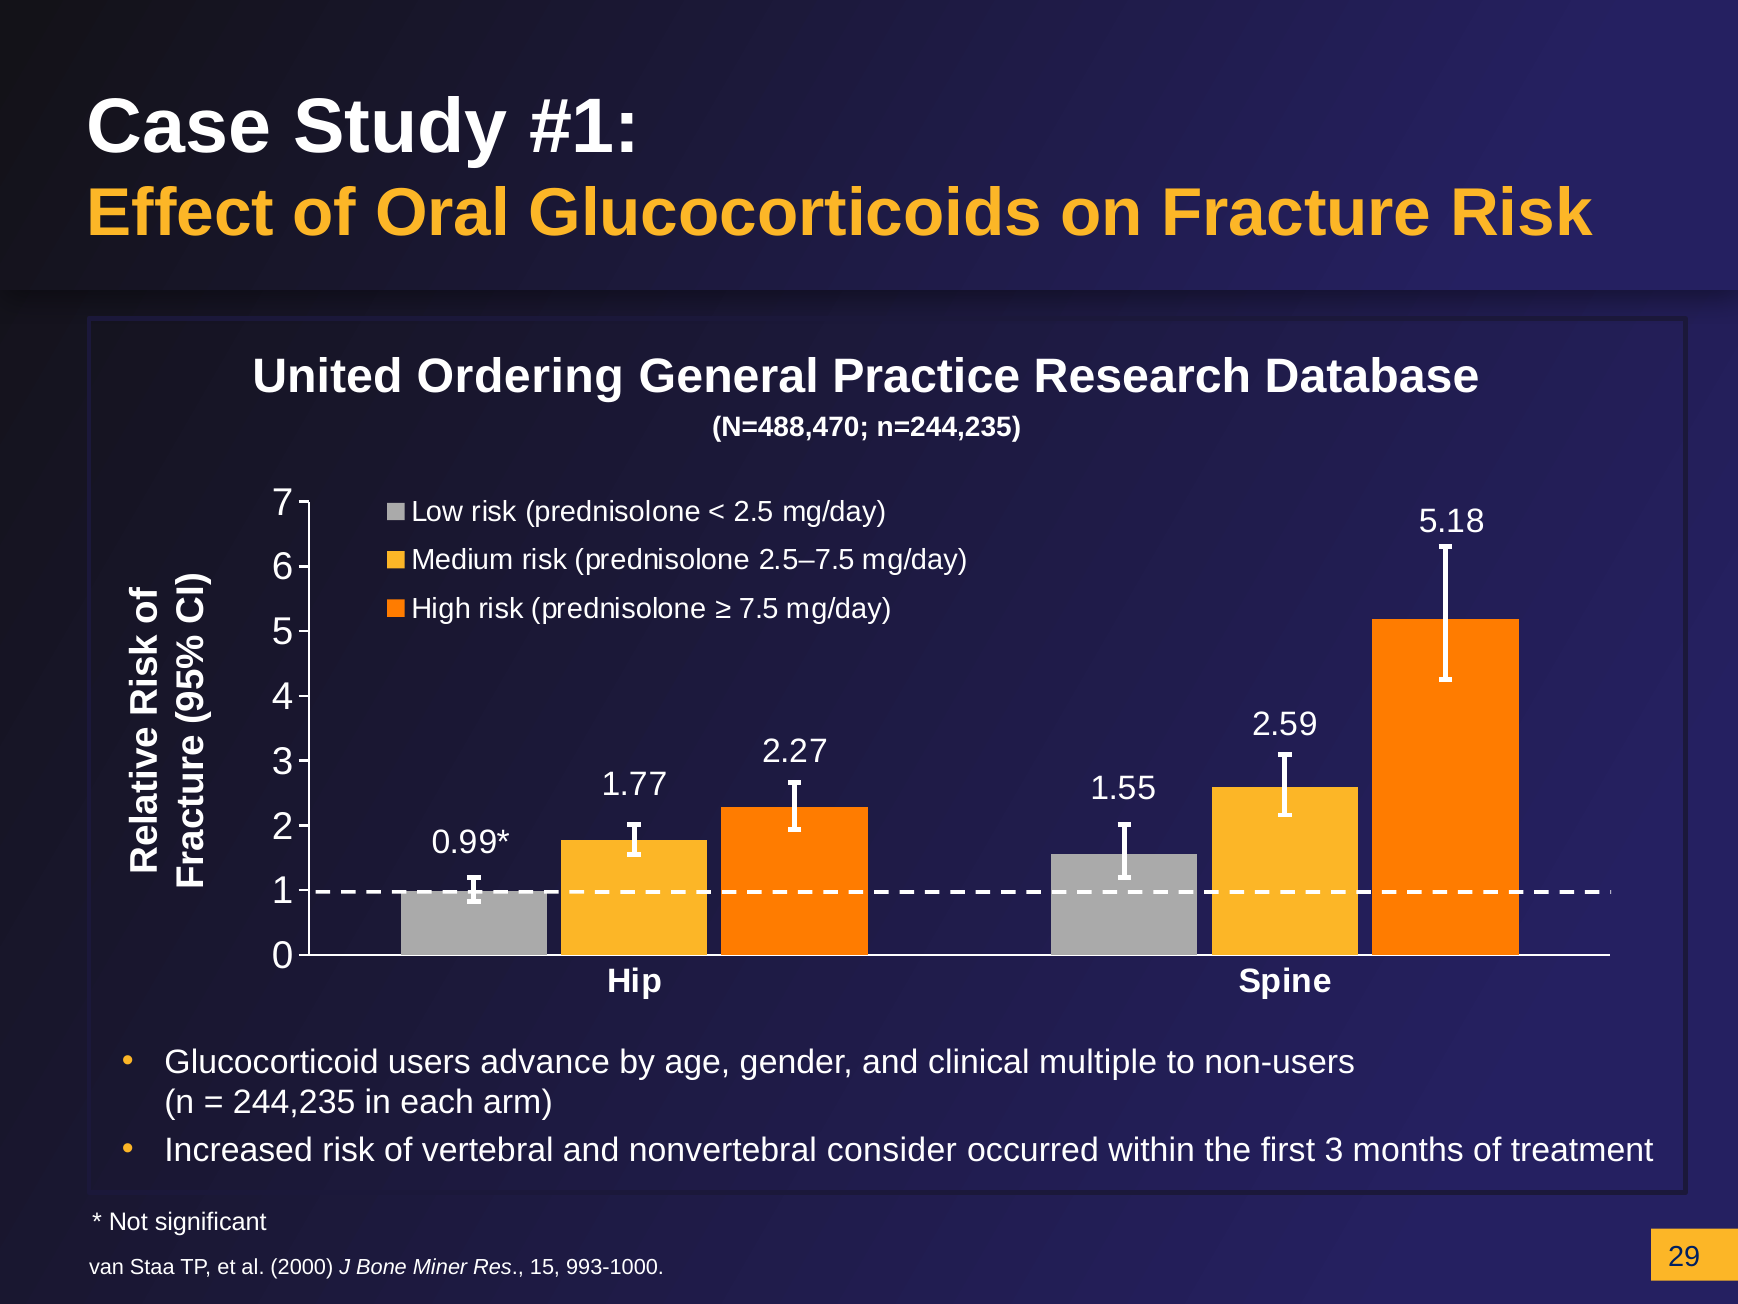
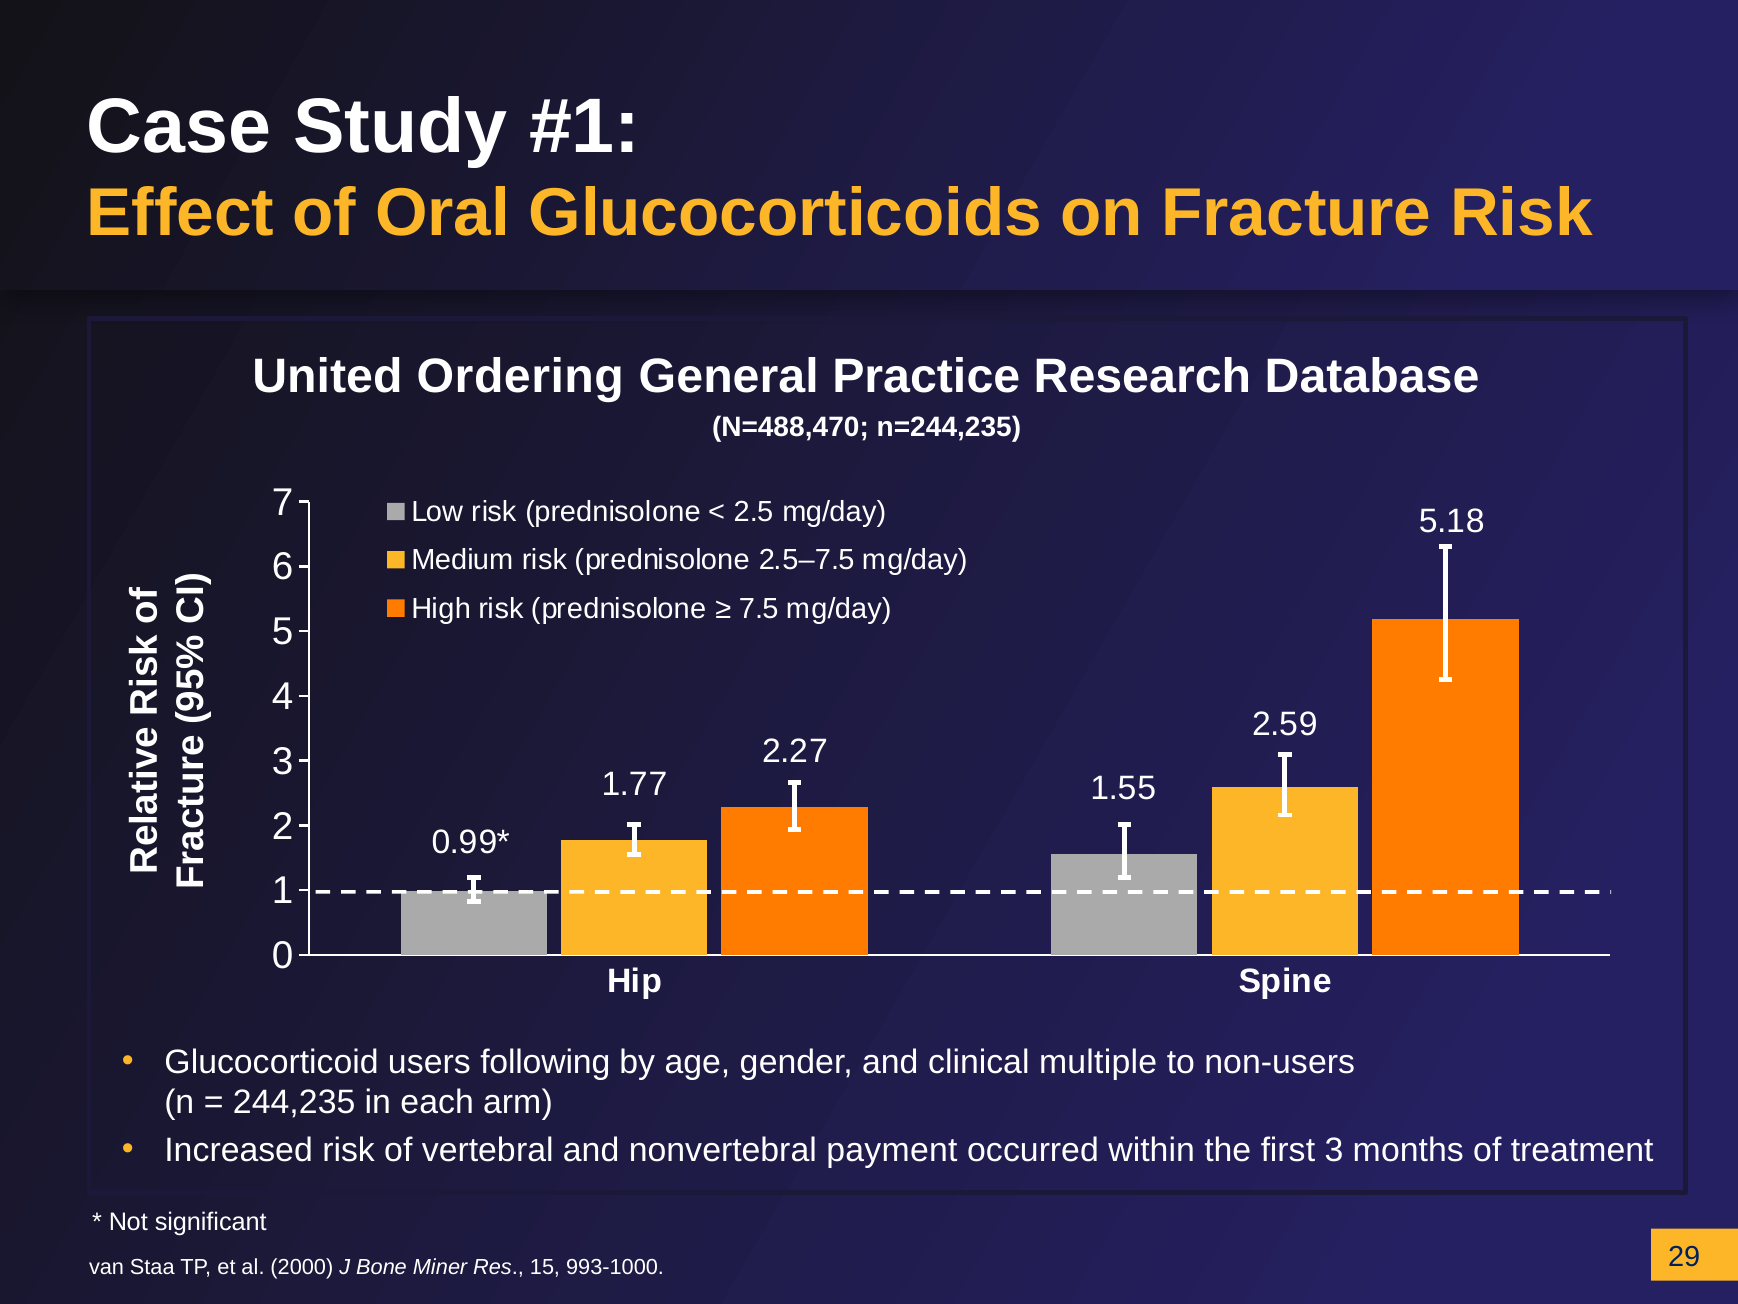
advance: advance -> following (545, 1062)
consider: consider -> payment (892, 1149)
